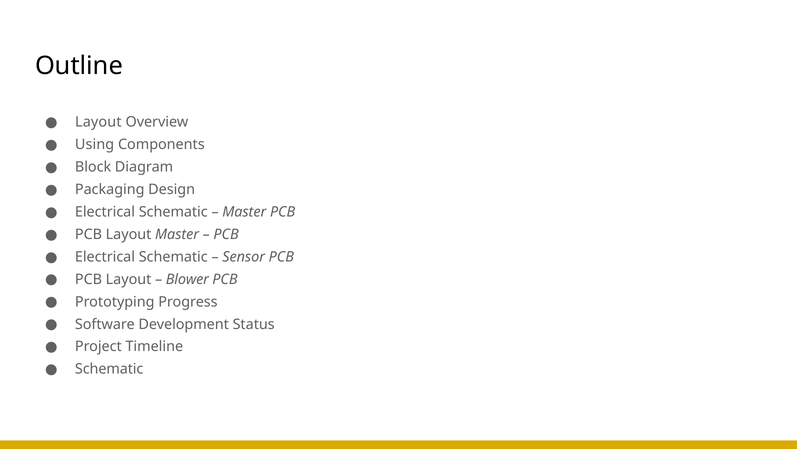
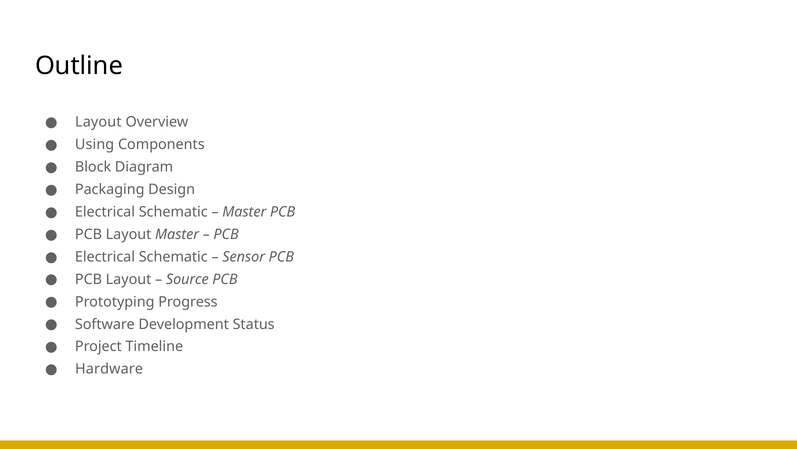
Blower: Blower -> Source (187, 279)
Schematic: Schematic -> Hardware (109, 369)
